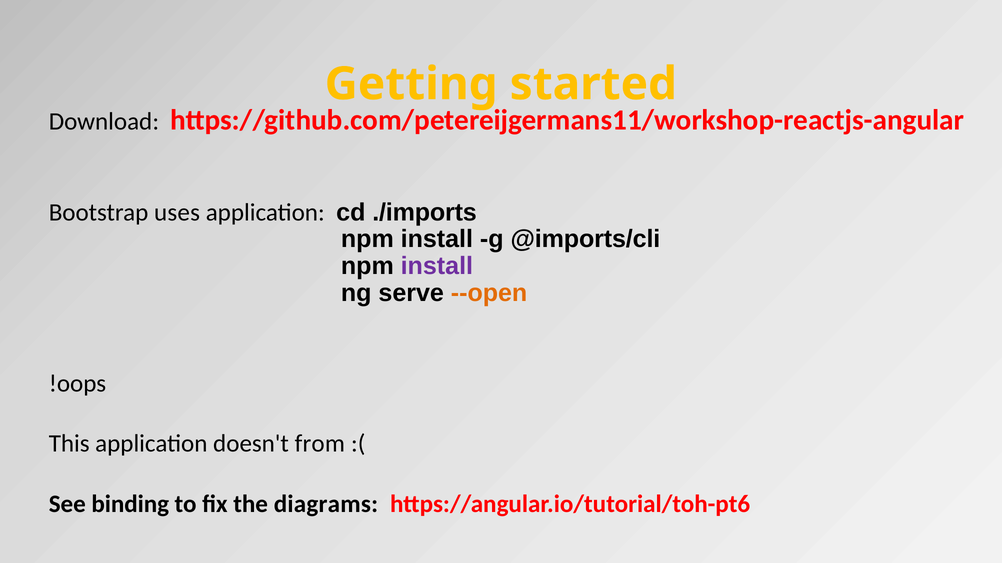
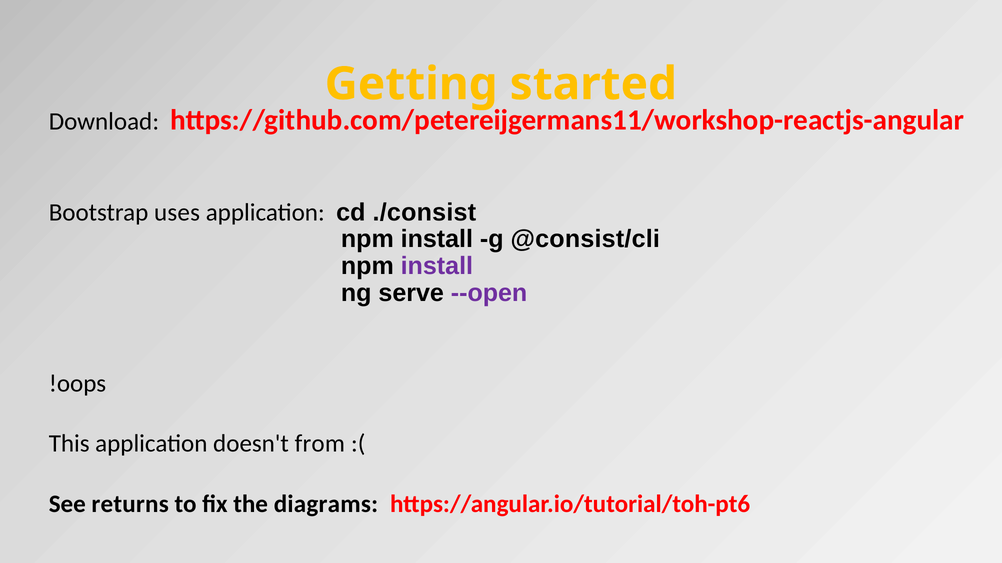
./imports: ./imports -> ./consist (424, 213)
@imports/cli: @imports/cli -> @consist/cli (585, 239)
--open colour: orange -> purple (489, 294)
binding: binding -> returns (130, 504)
